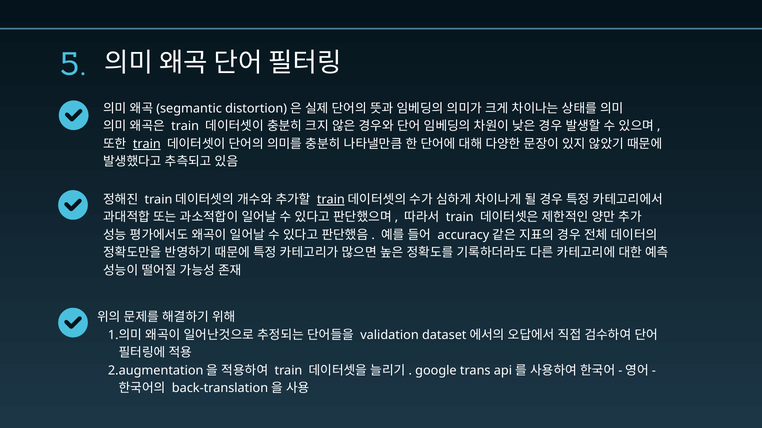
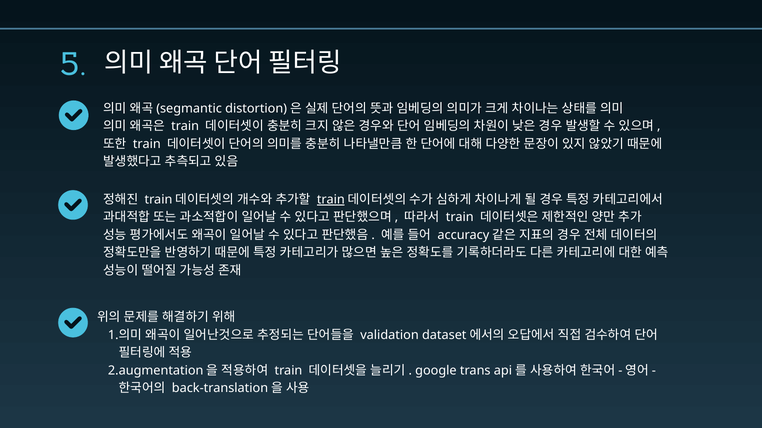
train underline: present -> none (147, 144)
